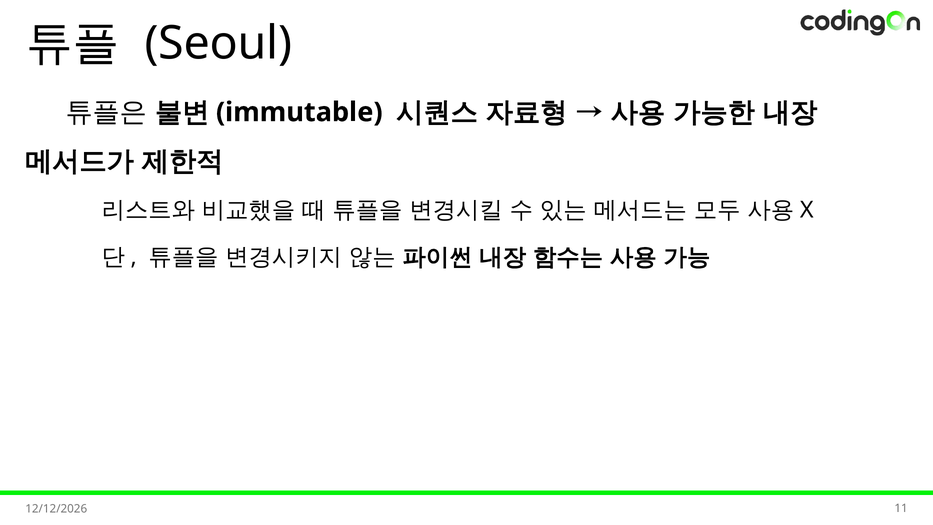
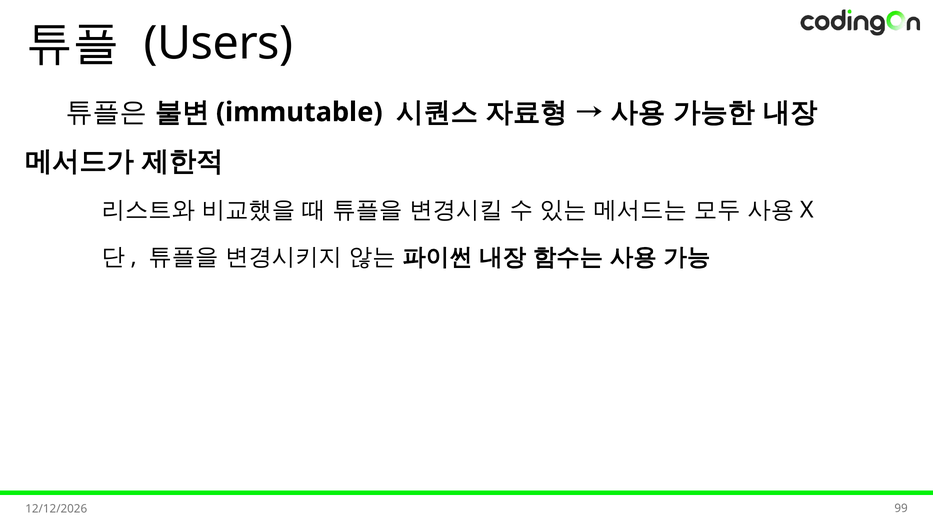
Seoul: Seoul -> Users (219, 44)
11: 11 -> 99 (901, 508)
